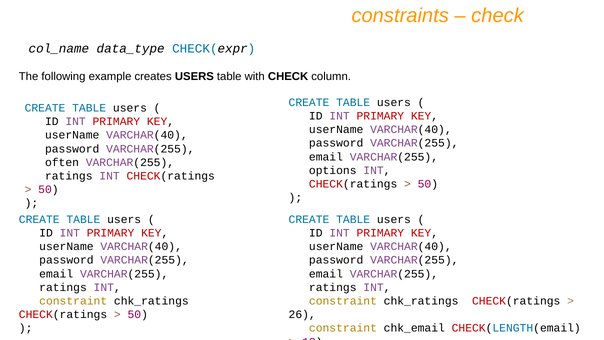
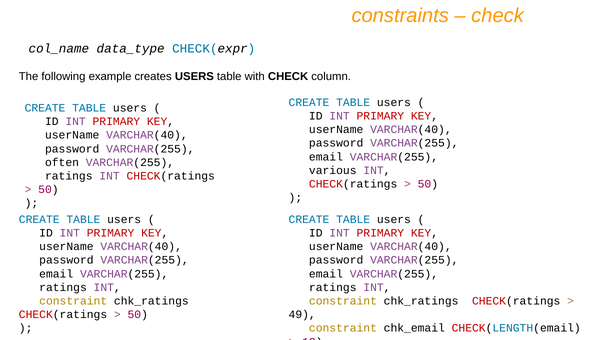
options: options -> various (333, 170)
26: 26 -> 49 (302, 314)
